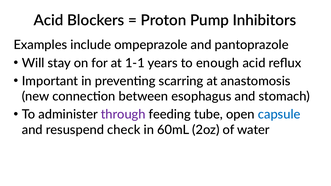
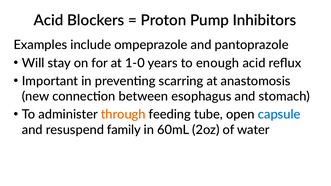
1-1: 1-1 -> 1-0 (135, 63)
through colour: purple -> orange (123, 115)
check: check -> family (124, 130)
